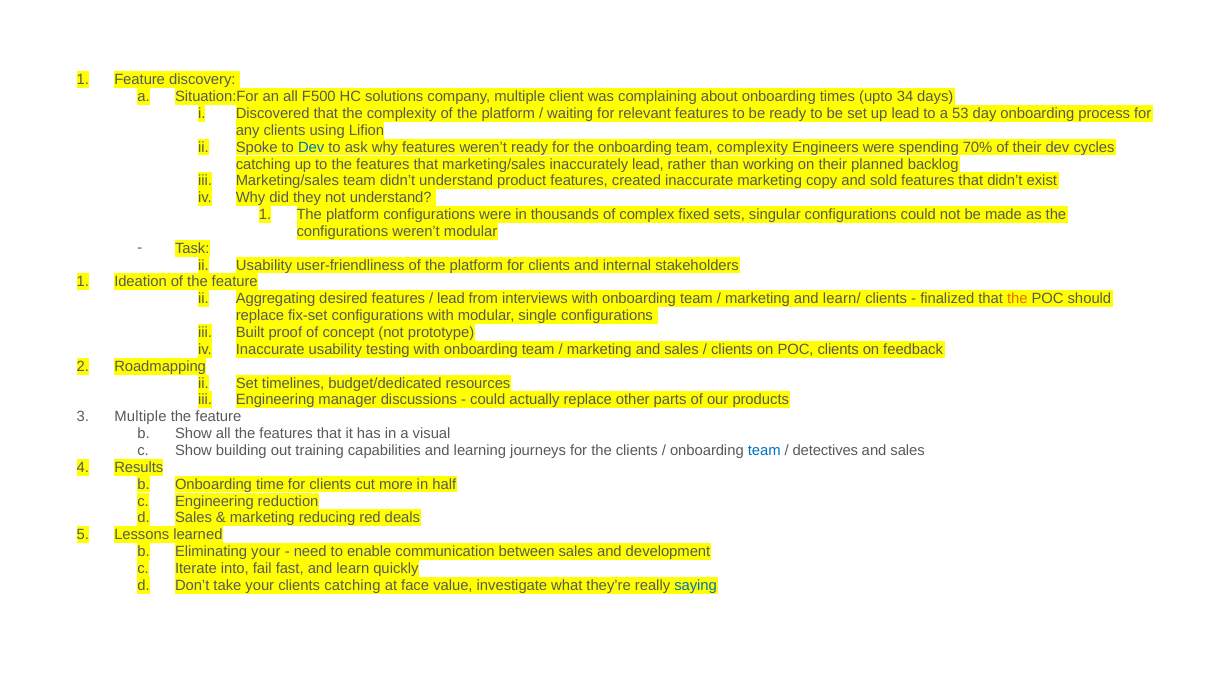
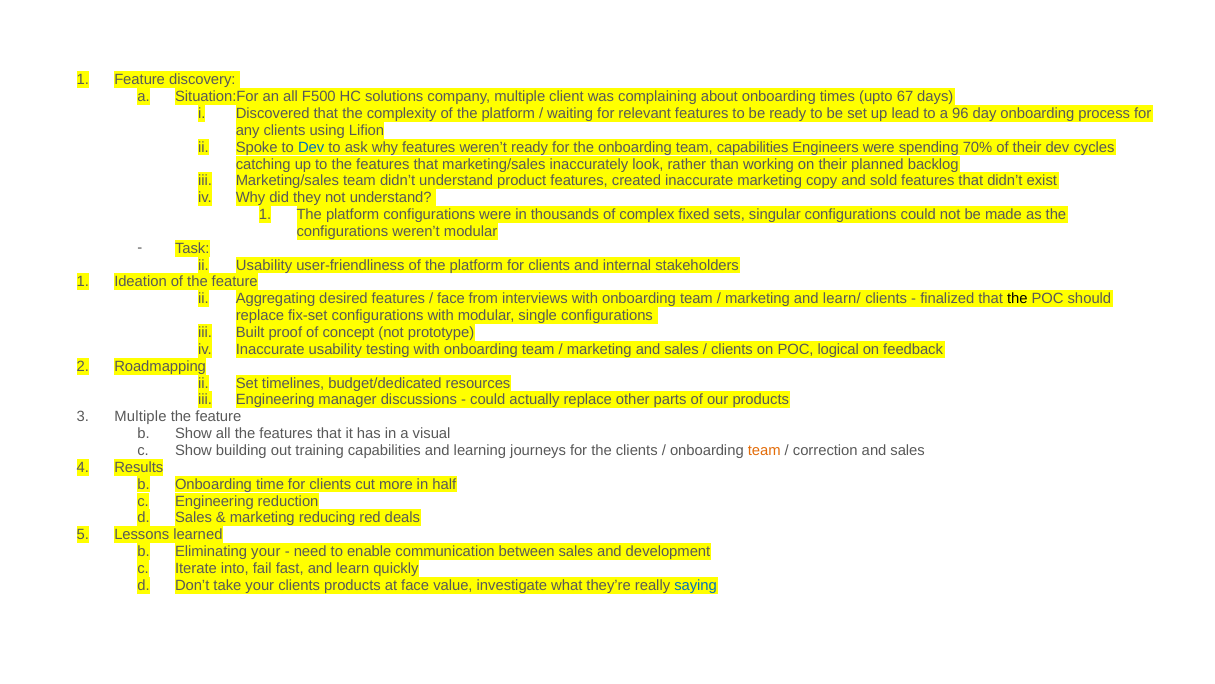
34: 34 -> 67 (905, 97)
53: 53 -> 96 (960, 113)
team complexity: complexity -> capabilities (753, 147)
inaccurately lead: lead -> look (648, 164)
lead: lead -> face (451, 299)
the colour: orange -> black (1017, 299)
POC clients: clients -> logical (838, 349)
team colour: blue -> orange (764, 450)
detectives: detectives -> correction (825, 450)
clients catching: catching -> products (352, 585)
